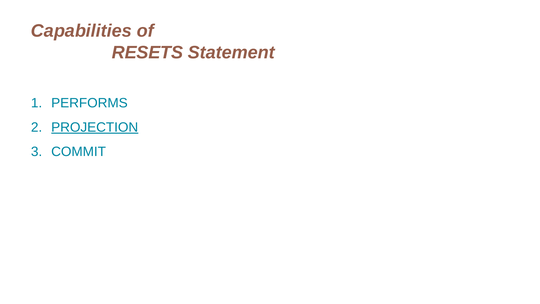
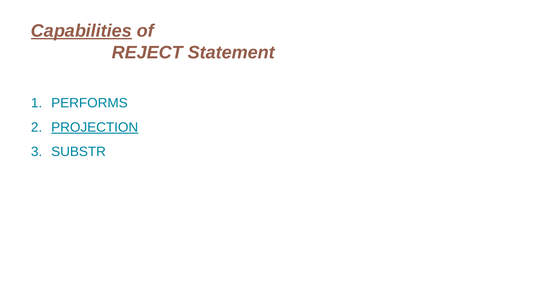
Capabilities underline: none -> present (81, 31)
RESETS: RESETS -> REJECT (147, 53)
COMMIT: COMMIT -> SUBSTR (79, 152)
